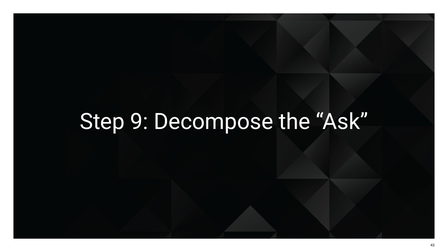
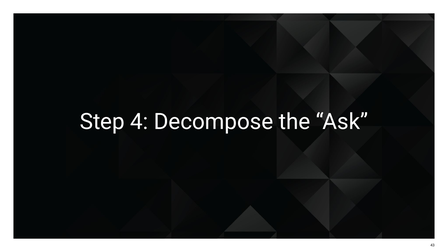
9: 9 -> 4 (139, 122)
